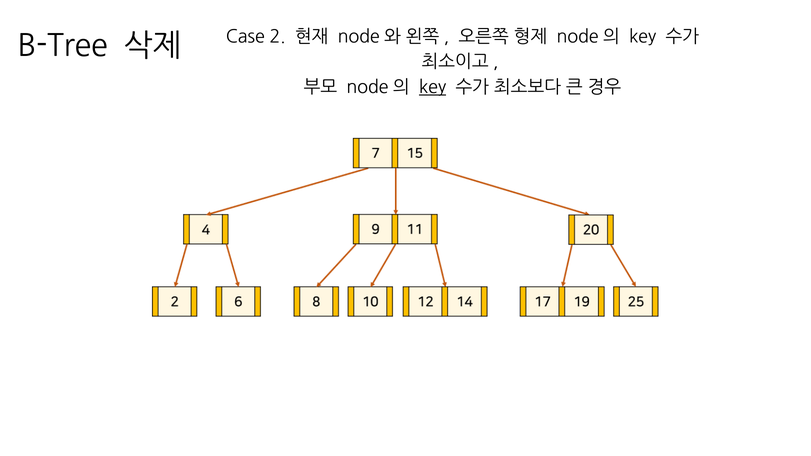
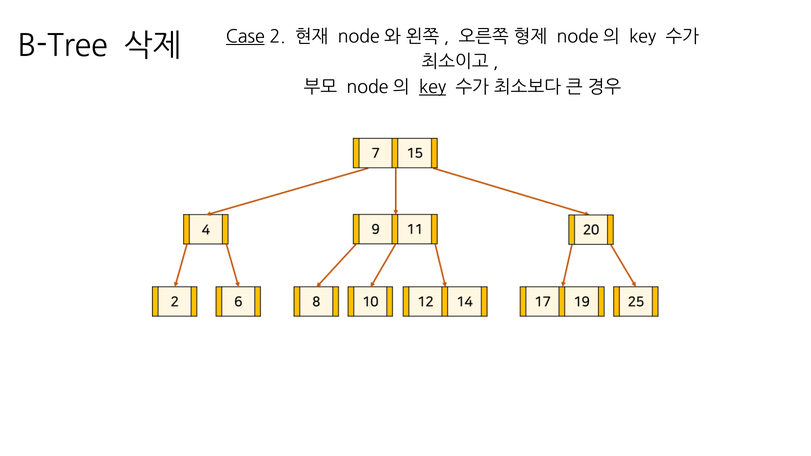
Case underline: none -> present (245, 37)
